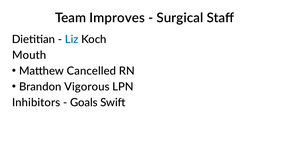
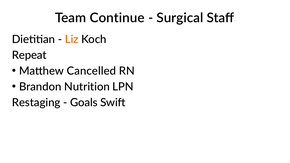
Improves: Improves -> Continue (117, 18)
Liz colour: blue -> orange (72, 39)
Mouth: Mouth -> Repeat (29, 55)
Vigorous: Vigorous -> Nutrition (87, 87)
Inhibitors: Inhibitors -> Restaging (36, 103)
